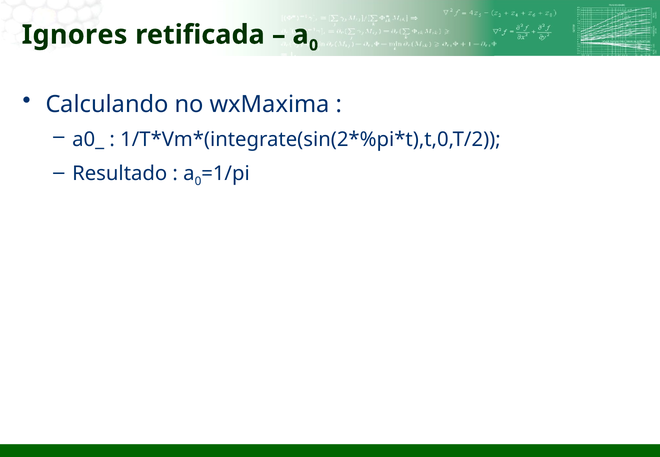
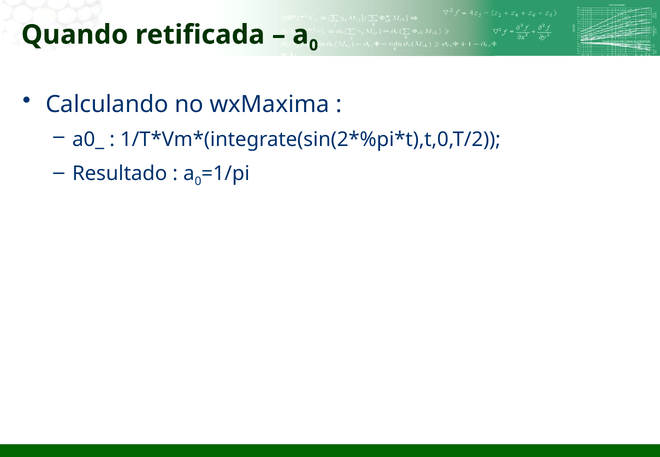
Ignores: Ignores -> Quando (75, 35)
